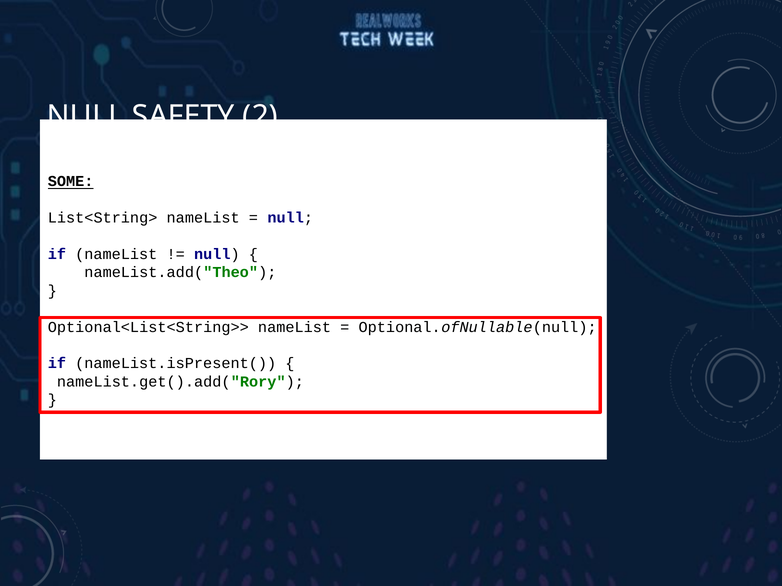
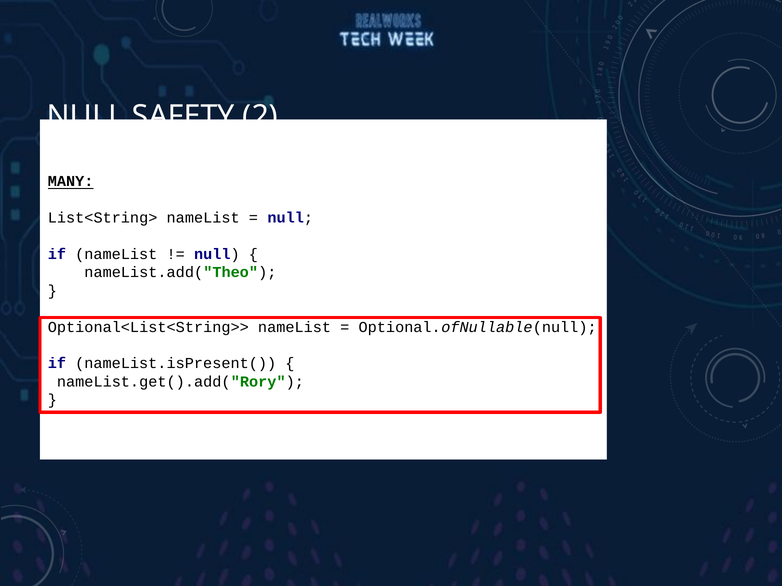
SOME: SOME -> MANY (71, 181)
